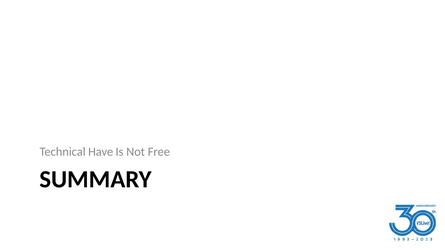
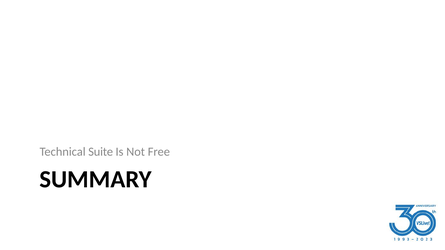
Have: Have -> Suite (101, 152)
